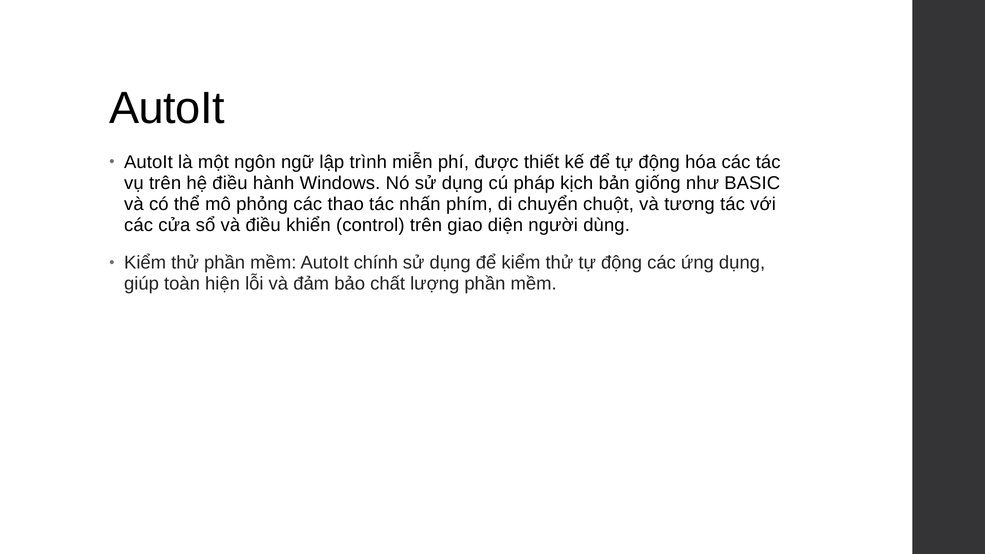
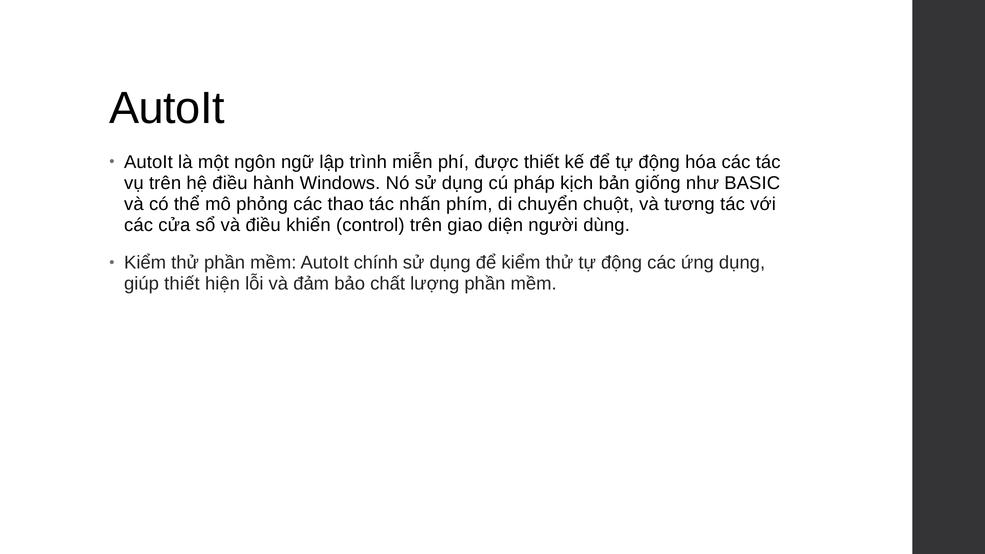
giúp toàn: toàn -> thiết (182, 284)
